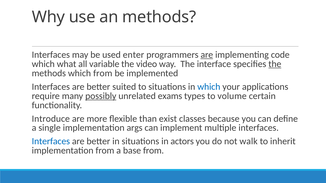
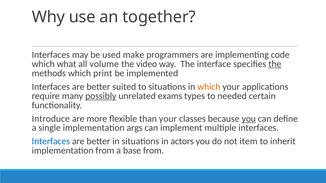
an methods: methods -> together (159, 17)
enter: enter -> make (134, 55)
are underline: present -> none (207, 55)
variable: variable -> volume (104, 64)
which from: from -> print (103, 73)
which colour: blue -> orange (209, 87)
volume: volume -> needed (232, 96)
than exist: exist -> your (168, 119)
you underline: none -> present (249, 119)
walk: walk -> item (249, 142)
